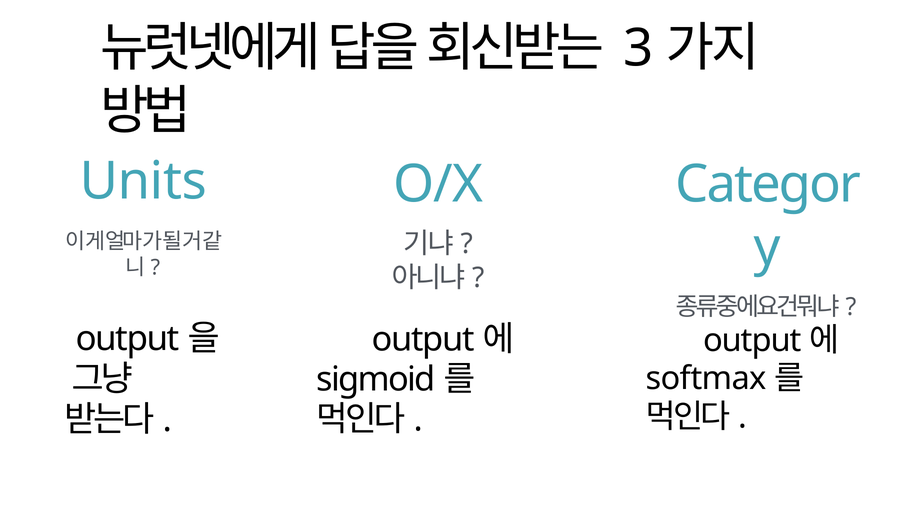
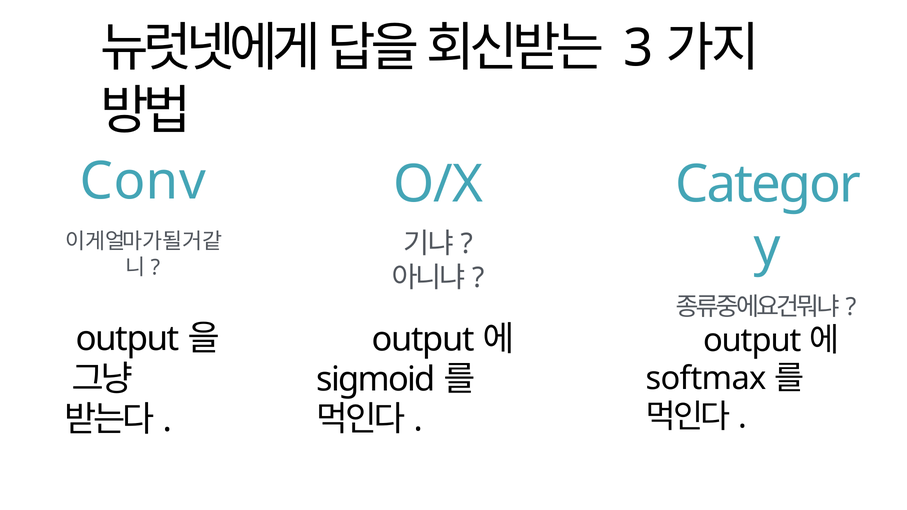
Units: Units -> Conv (143, 181)
